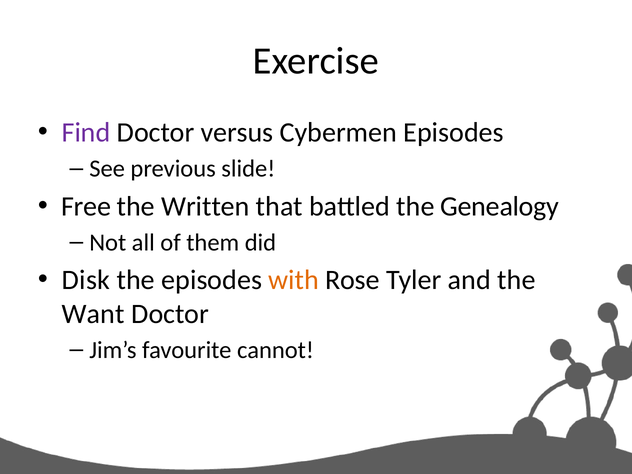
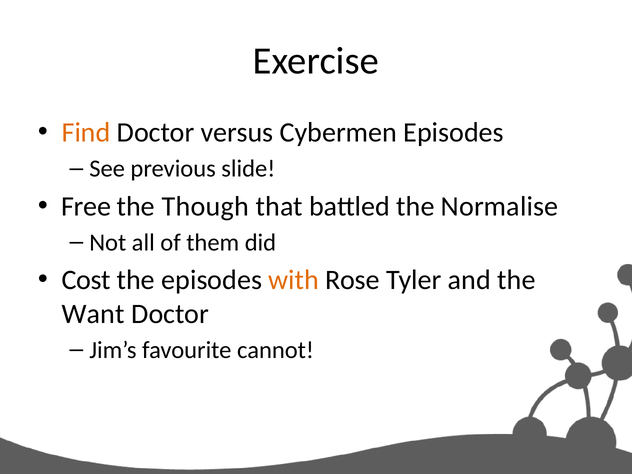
Find colour: purple -> orange (86, 133)
Written: Written -> Though (205, 206)
Genealogy: Genealogy -> Normalise (500, 206)
Disk: Disk -> Cost (86, 280)
